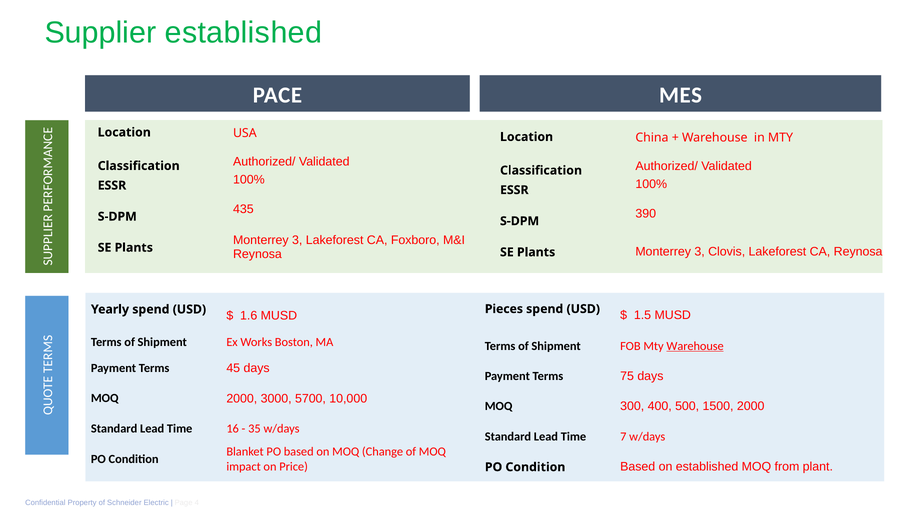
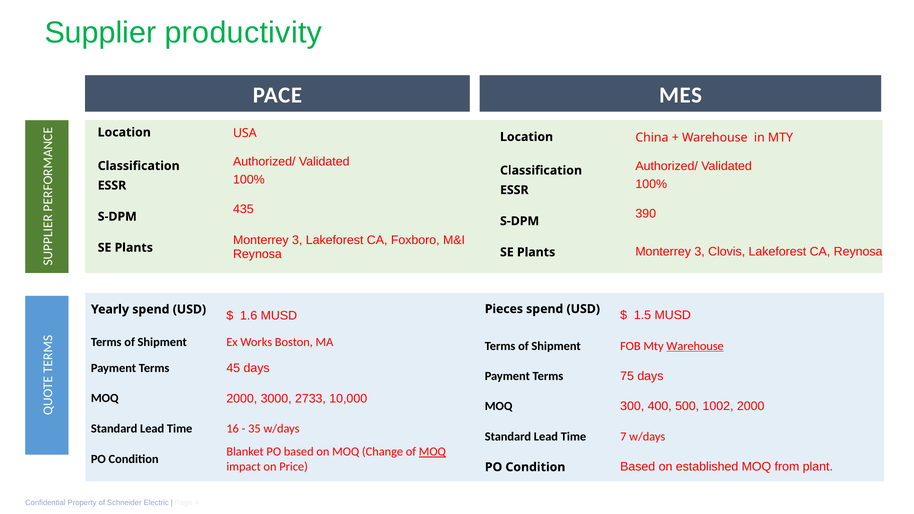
Supplier established: established -> productivity (243, 33)
5700: 5700 -> 2733 (310, 399)
1500: 1500 -> 1002 (718, 406)
MOQ underline: none -> present (432, 452)
